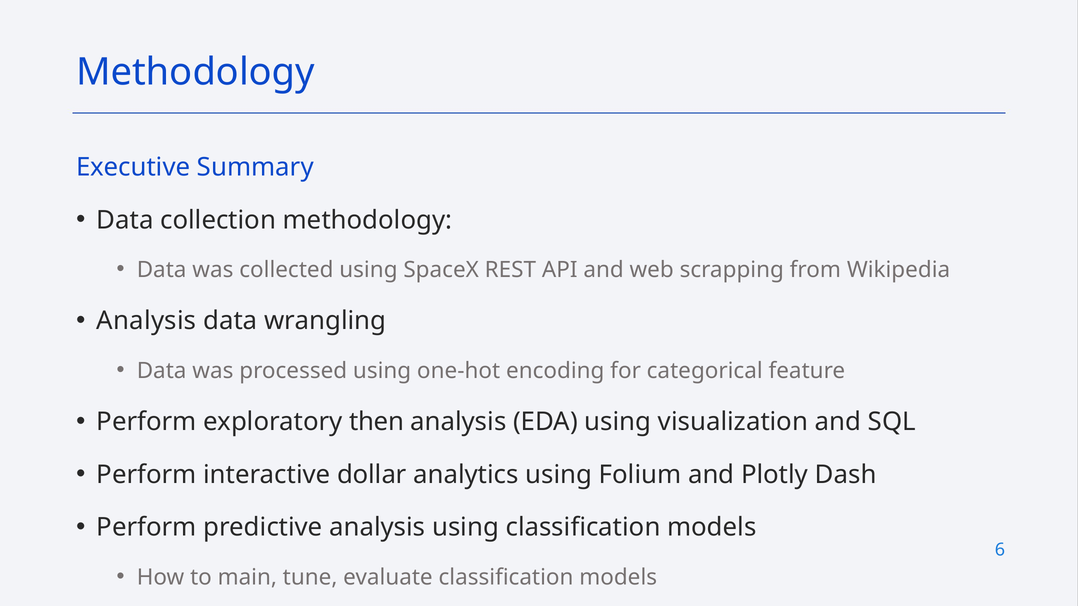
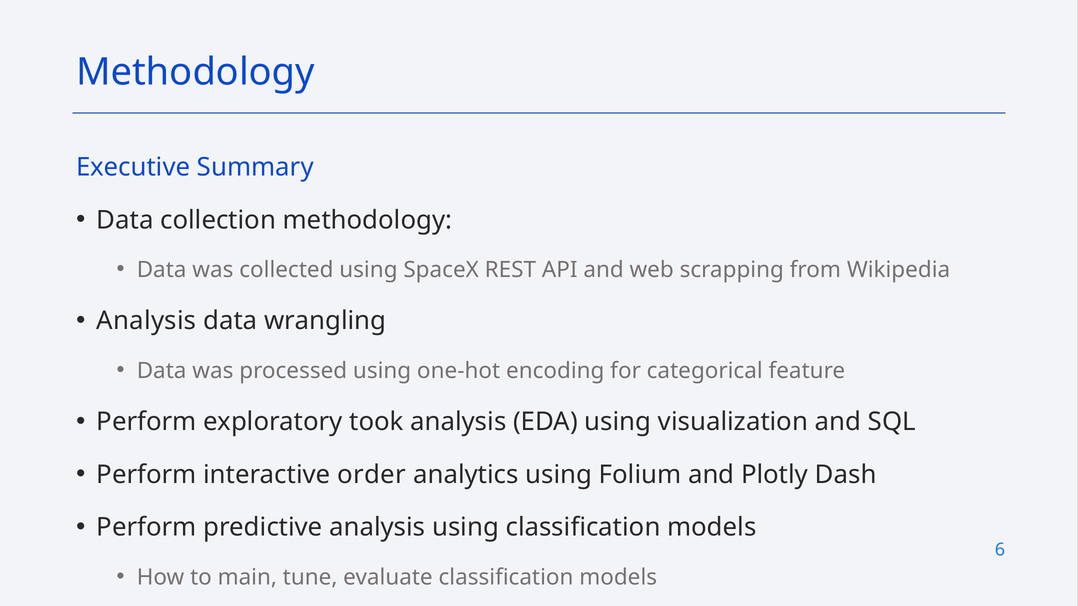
then: then -> took (376, 422)
dollar: dollar -> order (372, 475)
